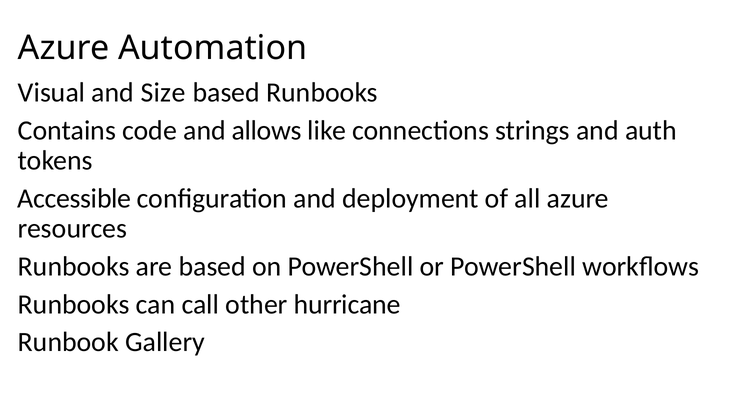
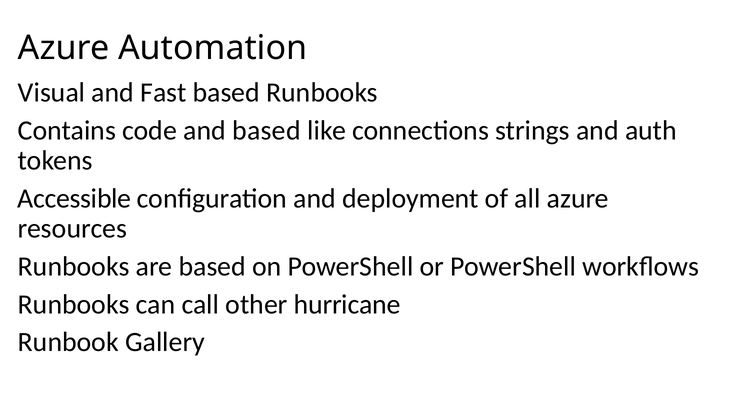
Size: Size -> Fast (163, 93)
and allows: allows -> based (267, 131)
